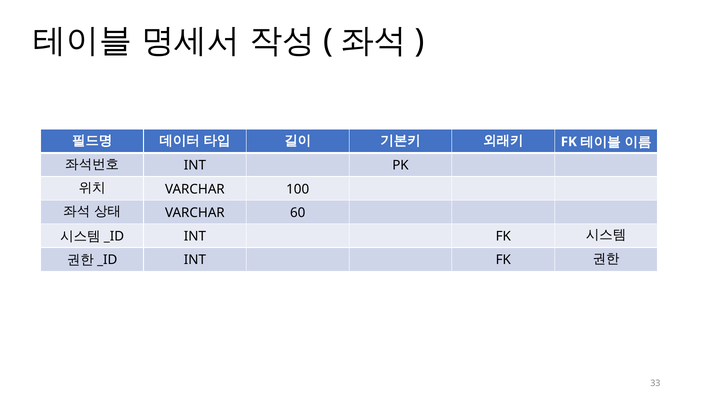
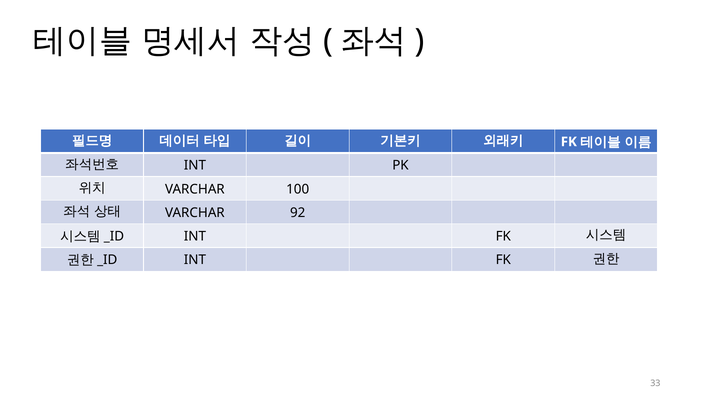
60: 60 -> 92 (298, 213)
